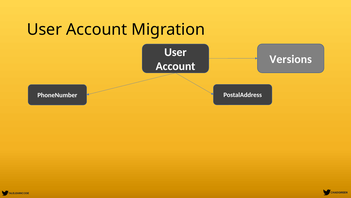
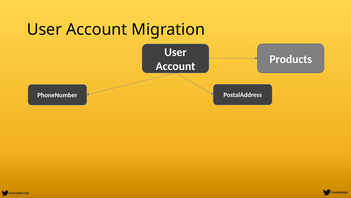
Versions: Versions -> Products (291, 59)
